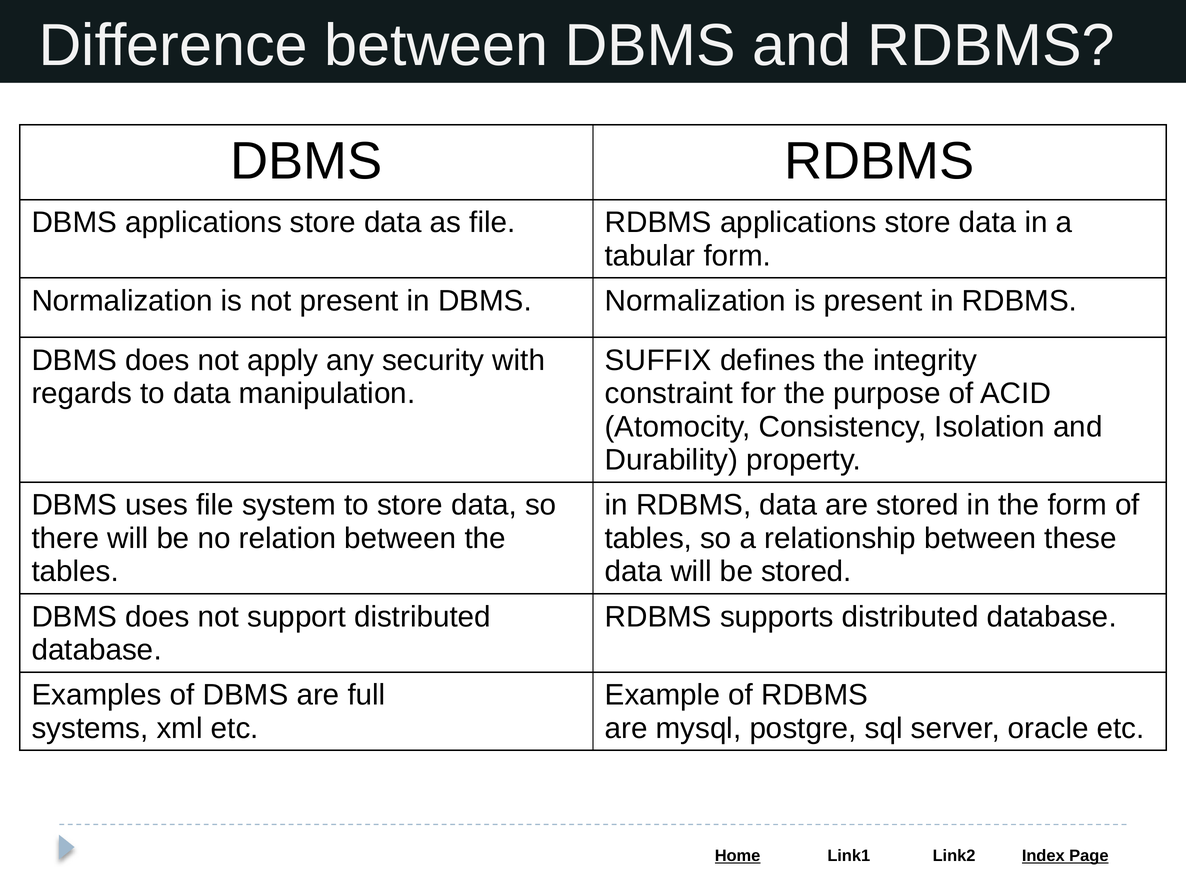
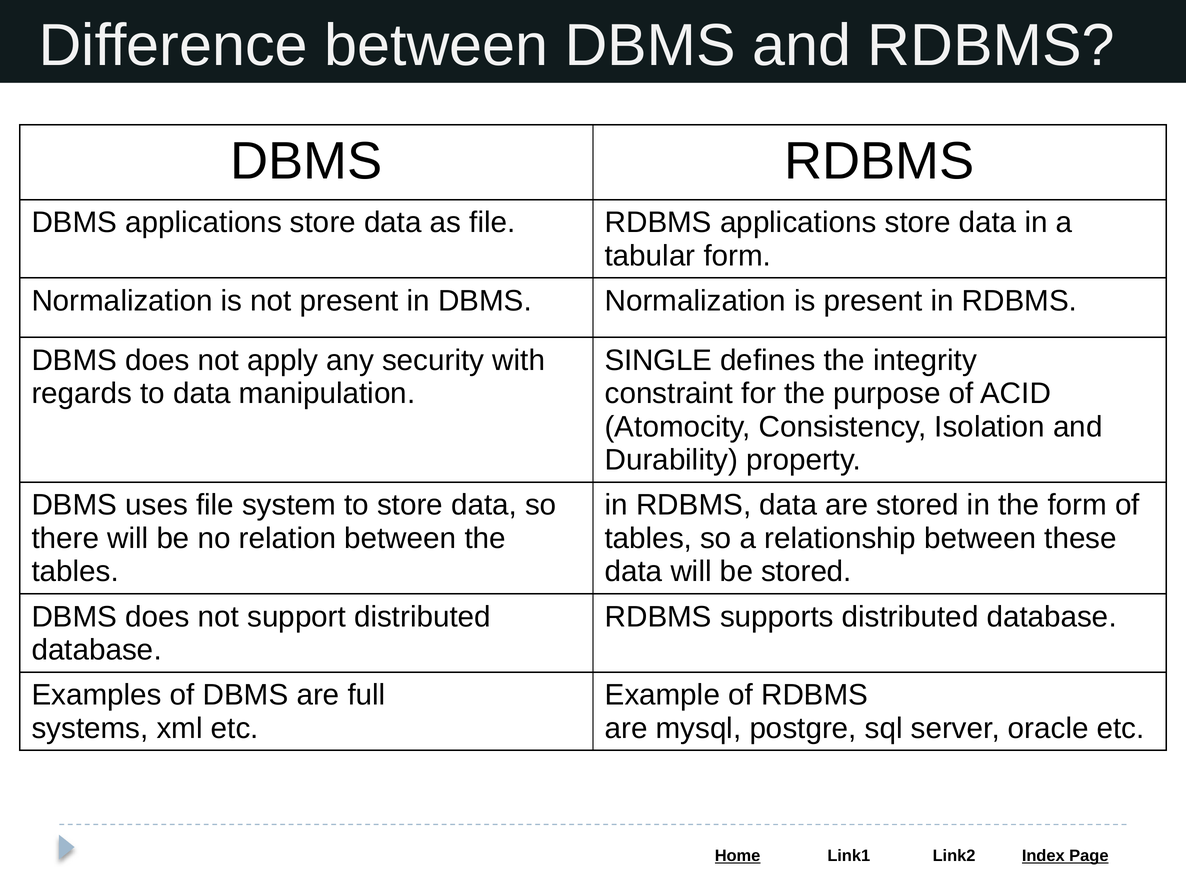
SUFFIX: SUFFIX -> SINGLE (658, 360)
